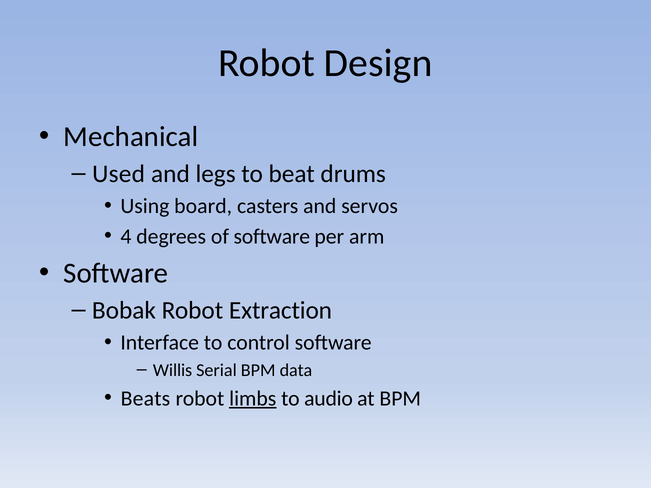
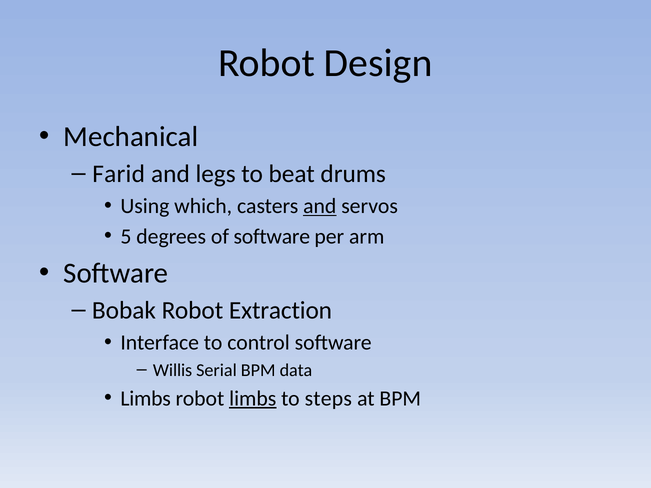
Used: Used -> Farid (119, 174)
board: board -> which (203, 206)
and underline: none -> present (320, 206)
4: 4 -> 5 (126, 237)
Beats: Beats -> Limbs (146, 399)
audio: audio -> steps (328, 399)
